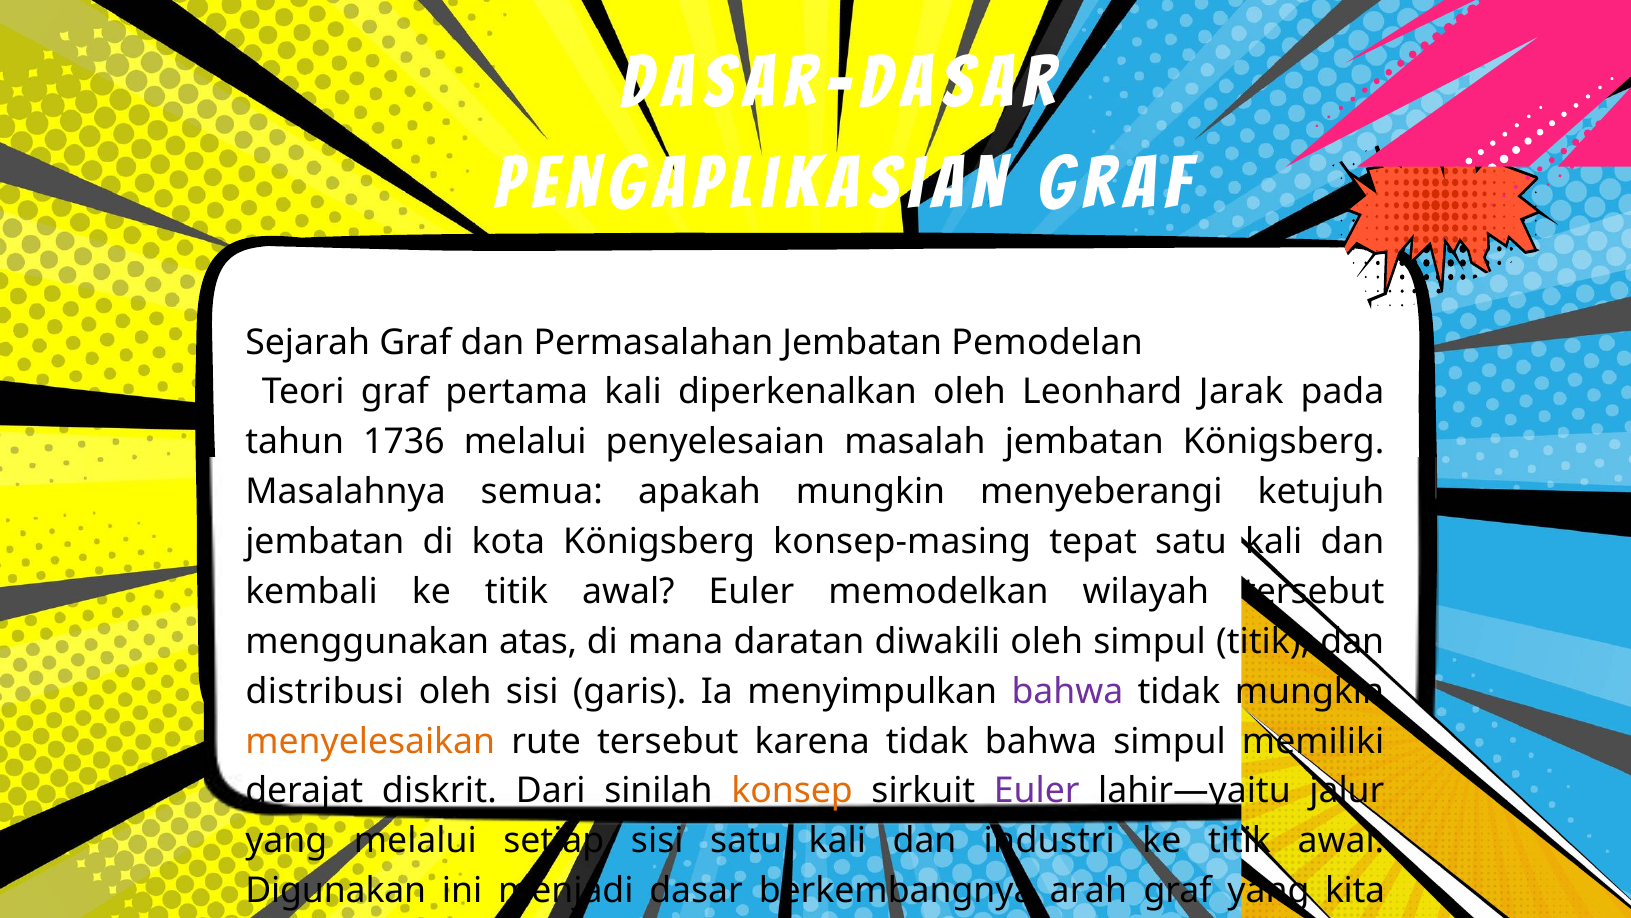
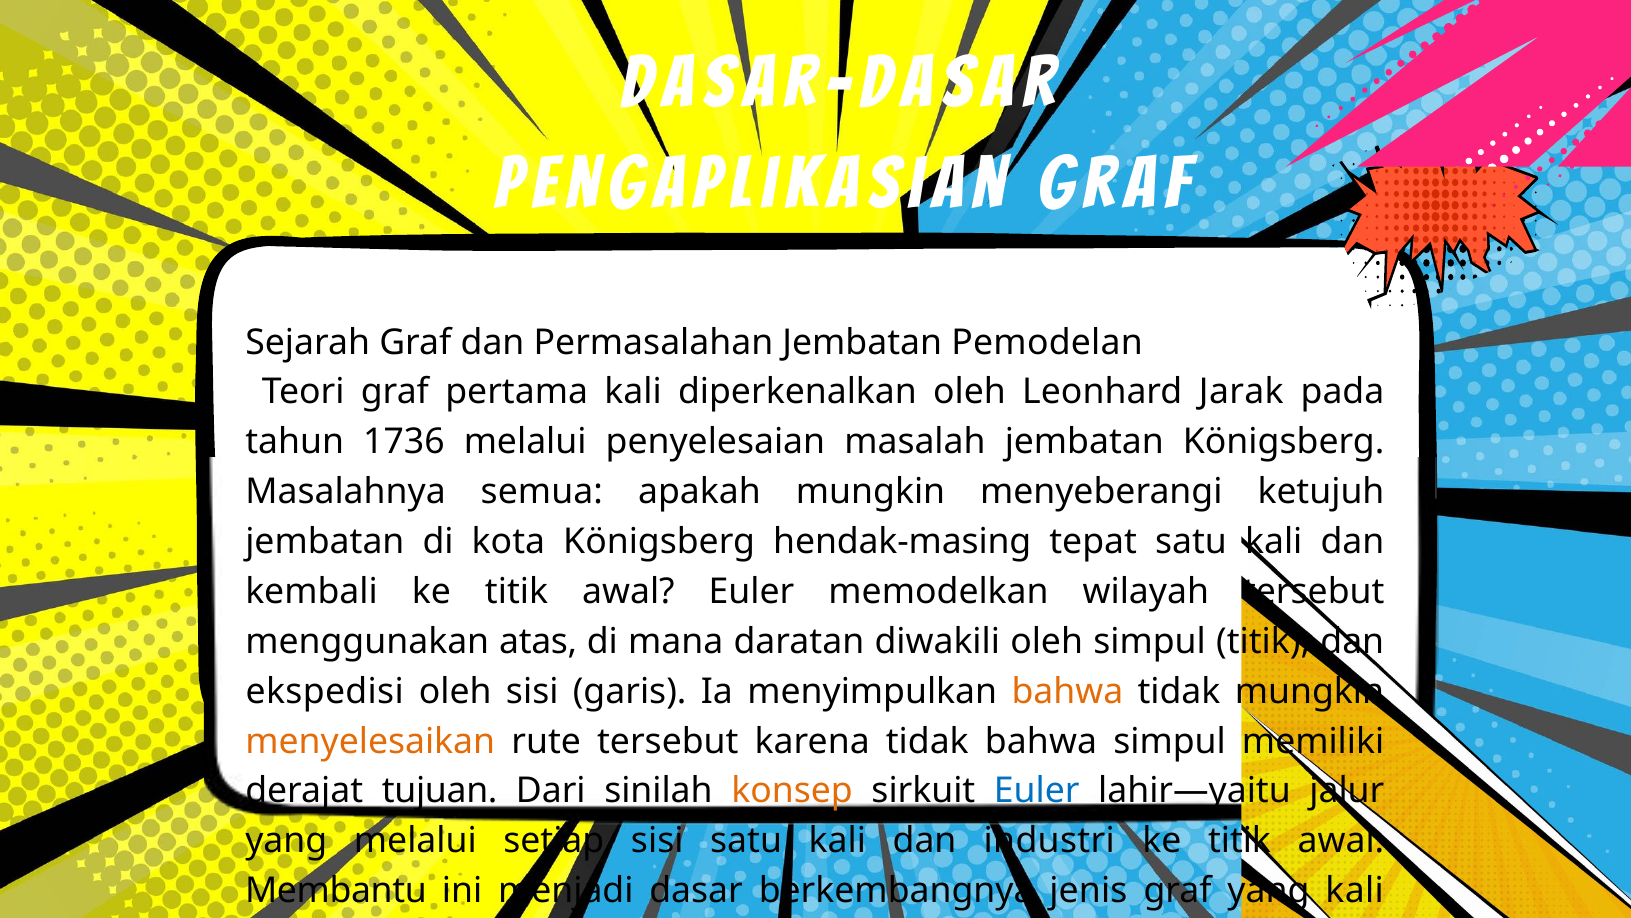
konsep-masing: konsep-masing -> hendak-masing (902, 541)
distribusi: distribusi -> ekspedisi (325, 691)
bahwa colour: purple -> orange (1067, 691)
diskrit: diskrit -> tujuan (440, 791)
Euler colour: purple -> blue (1037, 791)
Digunakan: Digunakan -> Membantu (336, 890)
arah: arah -> jenis (1088, 890)
yang kita: kita -> kali (1355, 890)
